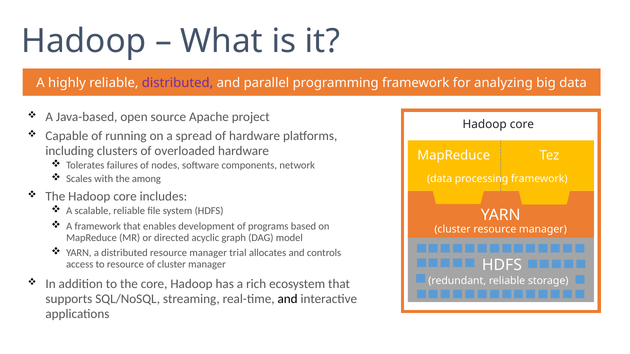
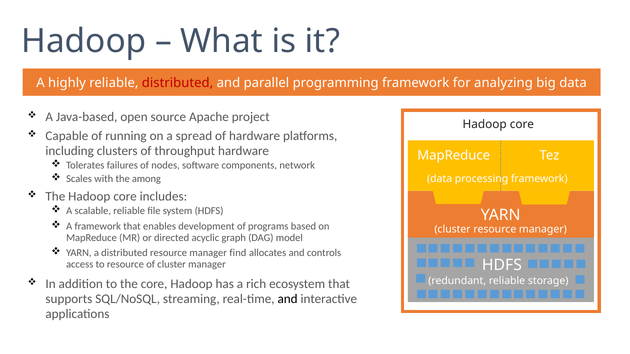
distributed colour: purple -> red (178, 83)
overloaded: overloaded -> throughput (185, 151)
trial: trial -> find (238, 253)
